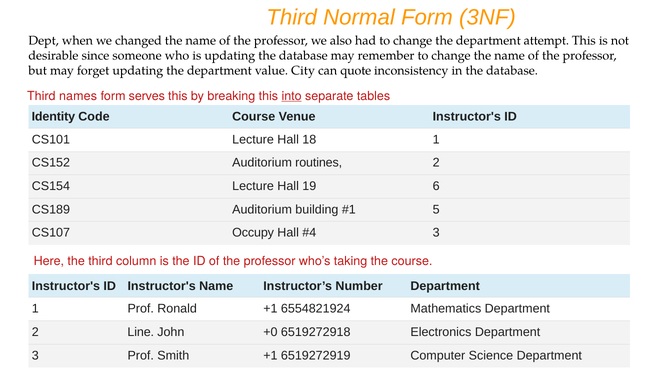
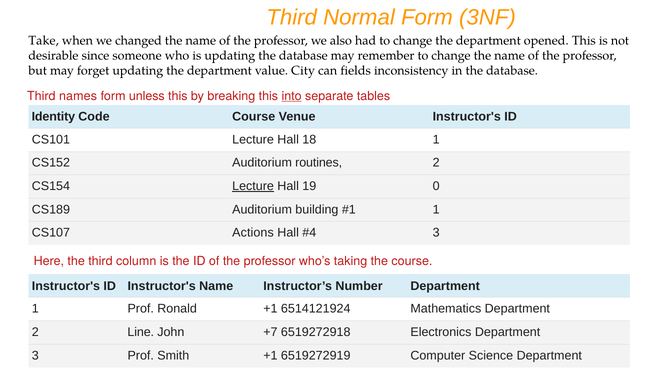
Dept: Dept -> Take (44, 41)
attempt: attempt -> opened (546, 41)
quote: quote -> fields (356, 71)
serves: serves -> unless (147, 96)
Lecture underline: none -> present (253, 186)
6: 6 -> 0 (436, 186)
5: 5 -> 1 (436, 210)
Occupy: Occupy -> Actions (253, 233)
6554821924: 6554821924 -> 6514121924 (316, 309)
+0: +0 -> +7 (270, 332)
